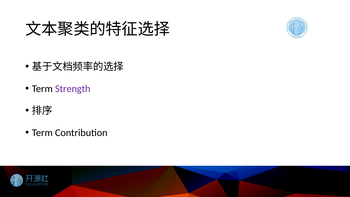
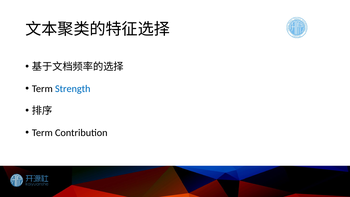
Strength colour: purple -> blue (73, 89)
